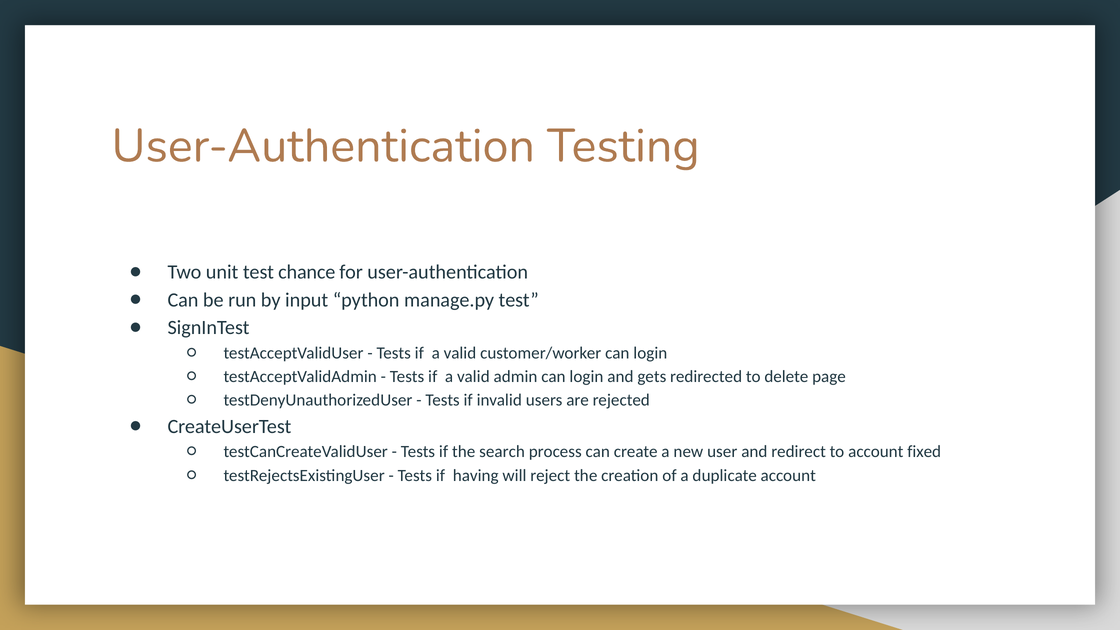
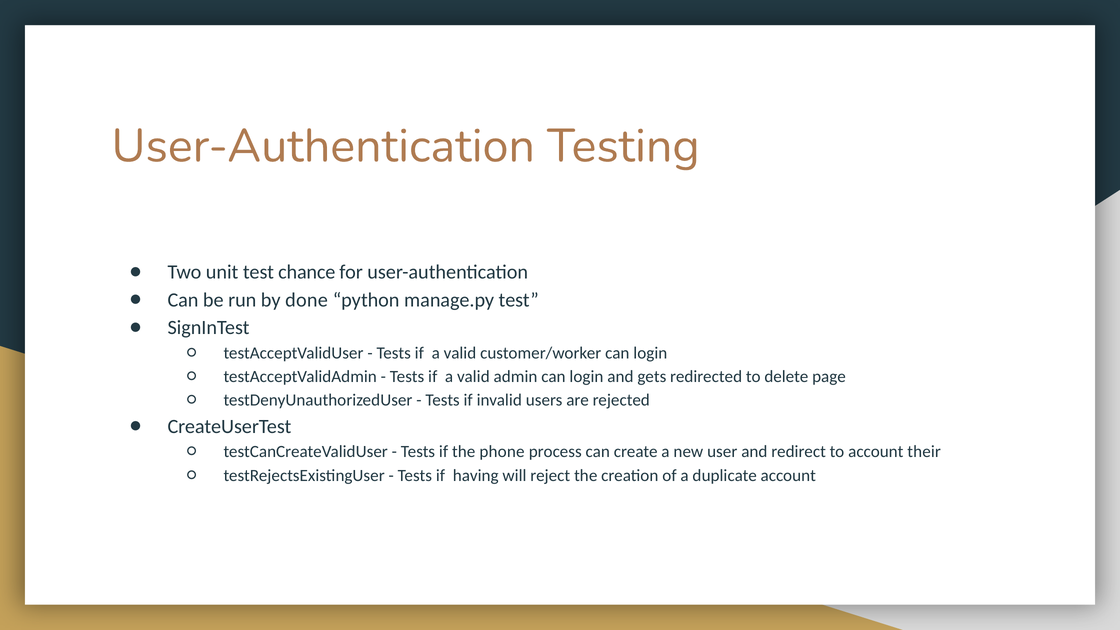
input: input -> done (307, 300)
search: search -> phone (502, 452)
fixed: fixed -> their (924, 452)
